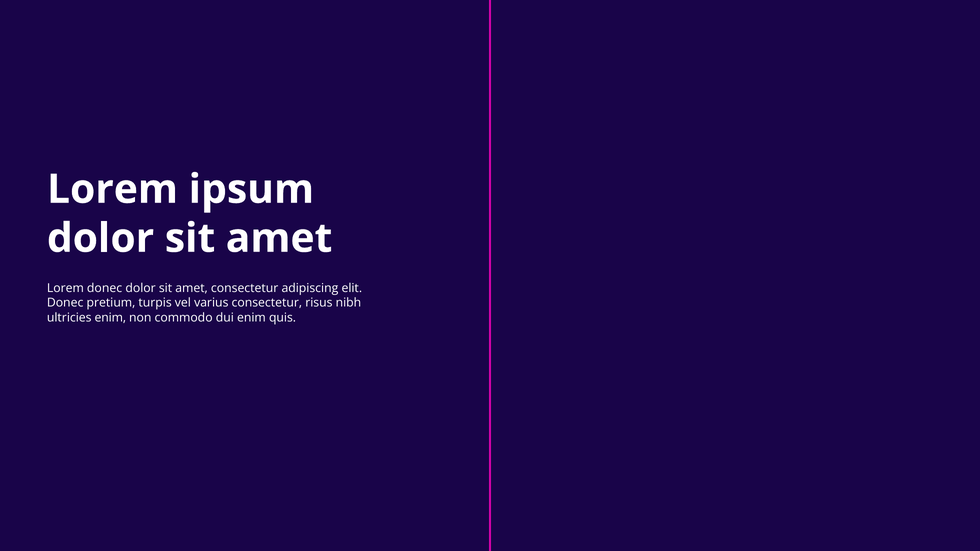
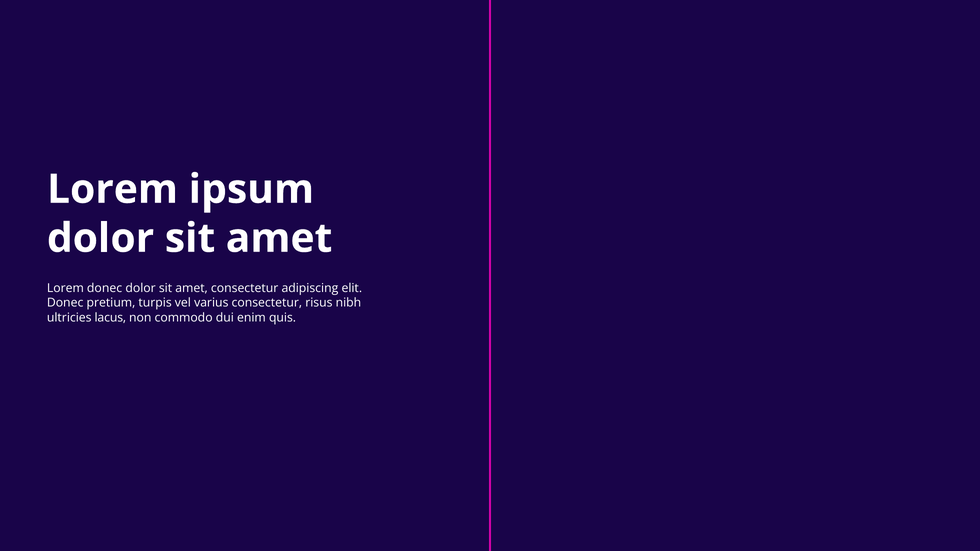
ultricies enim: enim -> lacus (110, 318)
